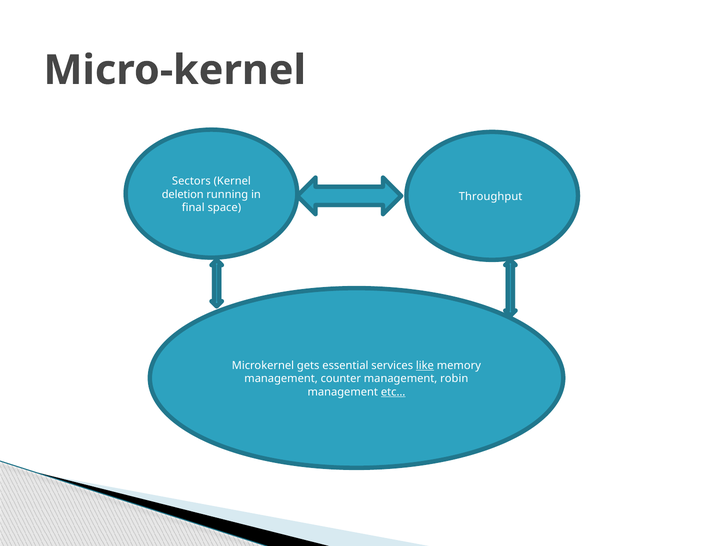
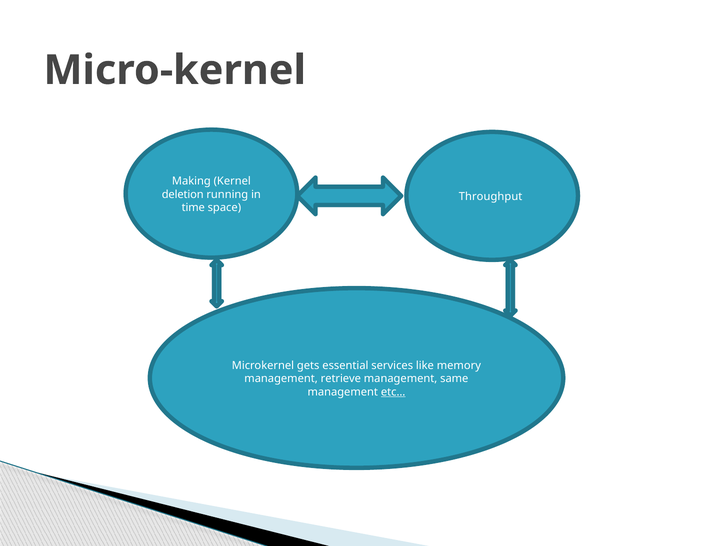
Sectors: Sectors -> Making (191, 181)
final: final -> time (193, 207)
like underline: present -> none (425, 365)
counter: counter -> retrieve (341, 378)
robin: robin -> same (454, 378)
